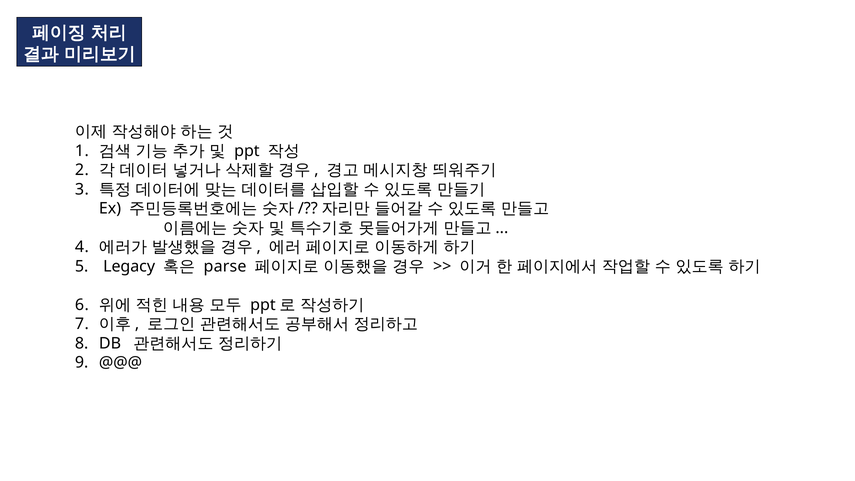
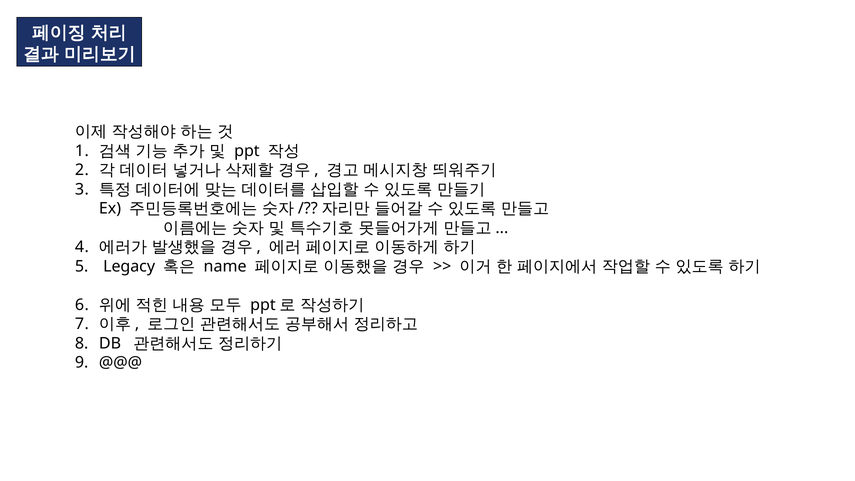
parse: parse -> name (225, 266)
